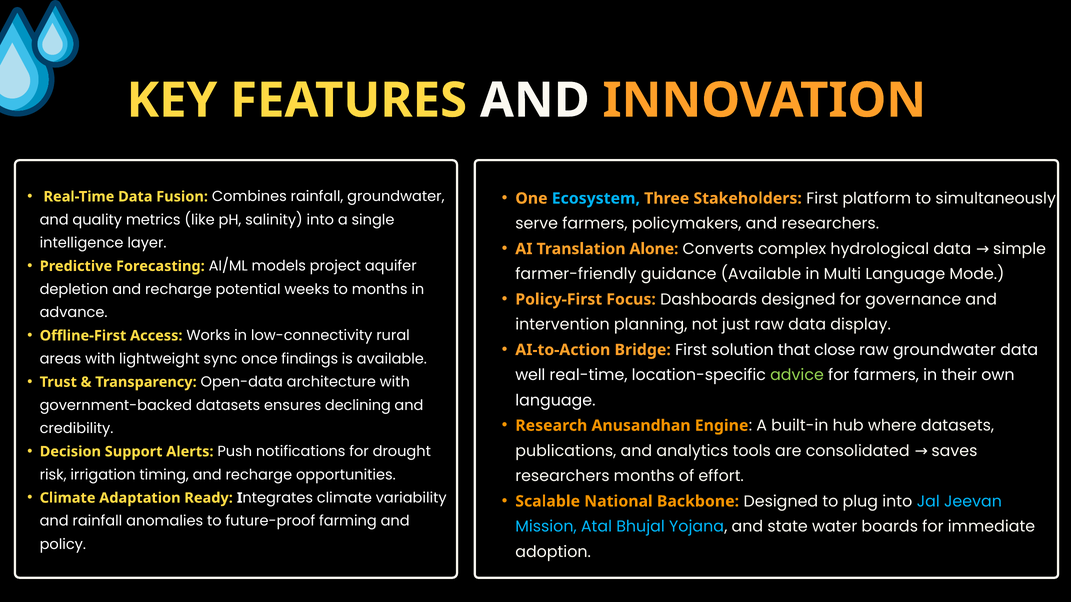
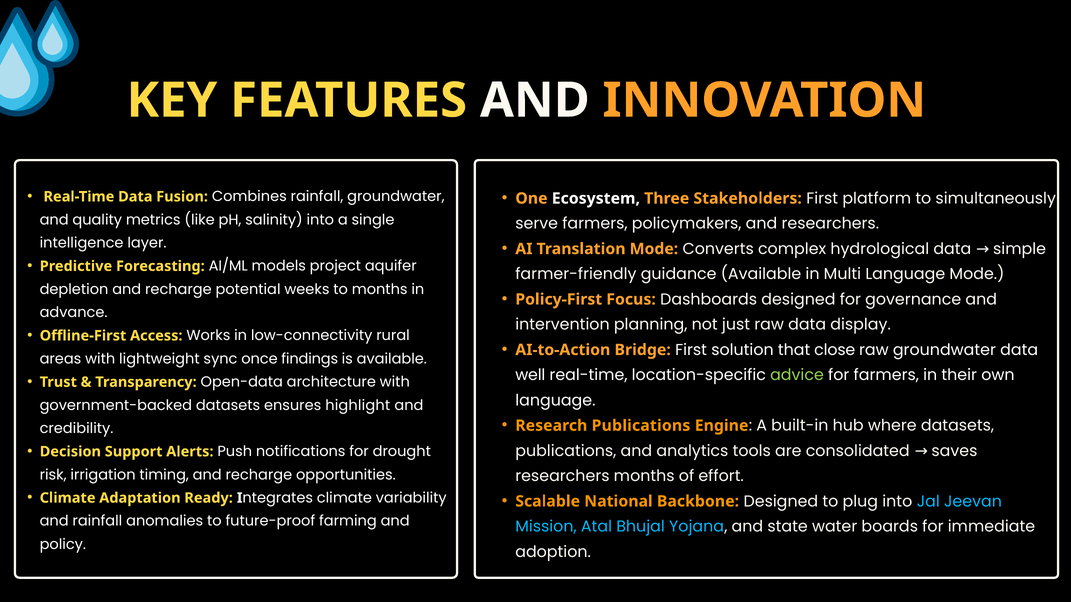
Ecosystem colour: light blue -> white (596, 199)
Translation Alone: Alone -> Mode (654, 249)
declining: declining -> highlight (358, 406)
Research Anusandhan: Anusandhan -> Publications (641, 426)
